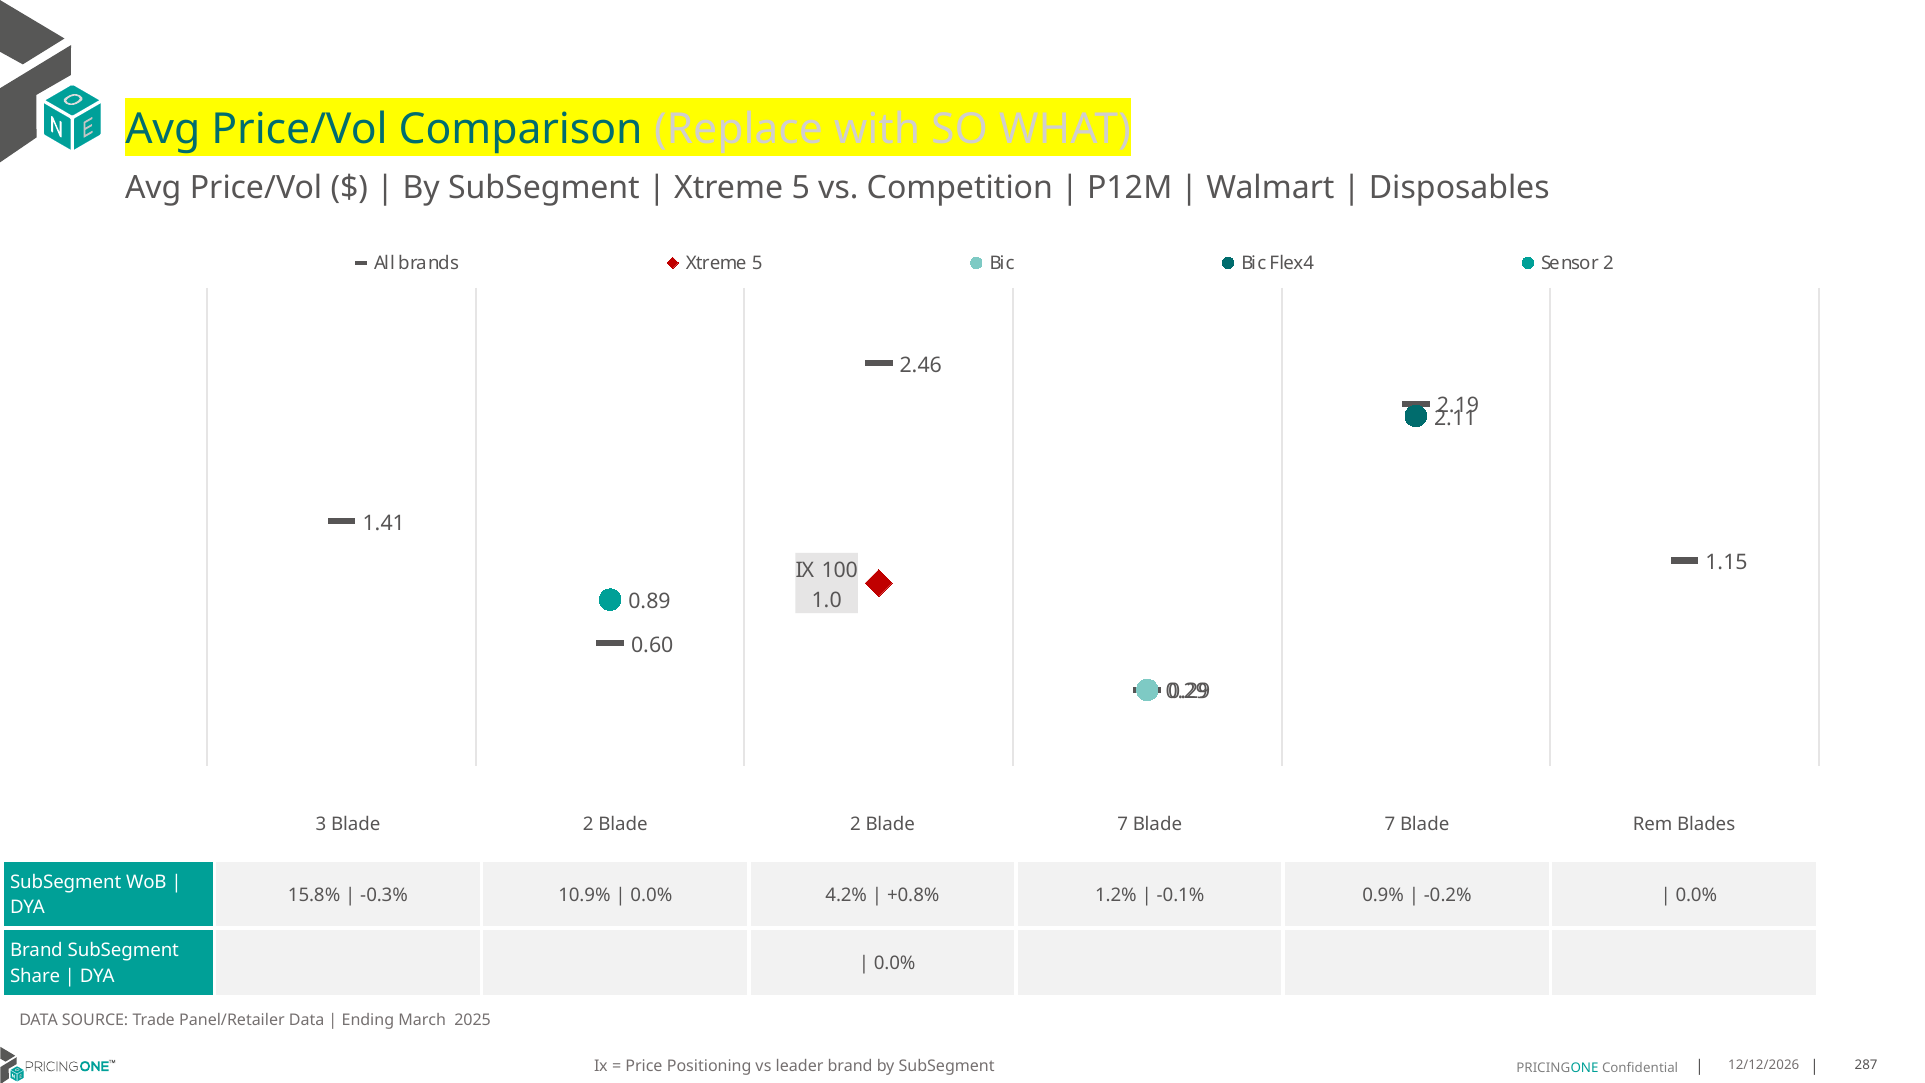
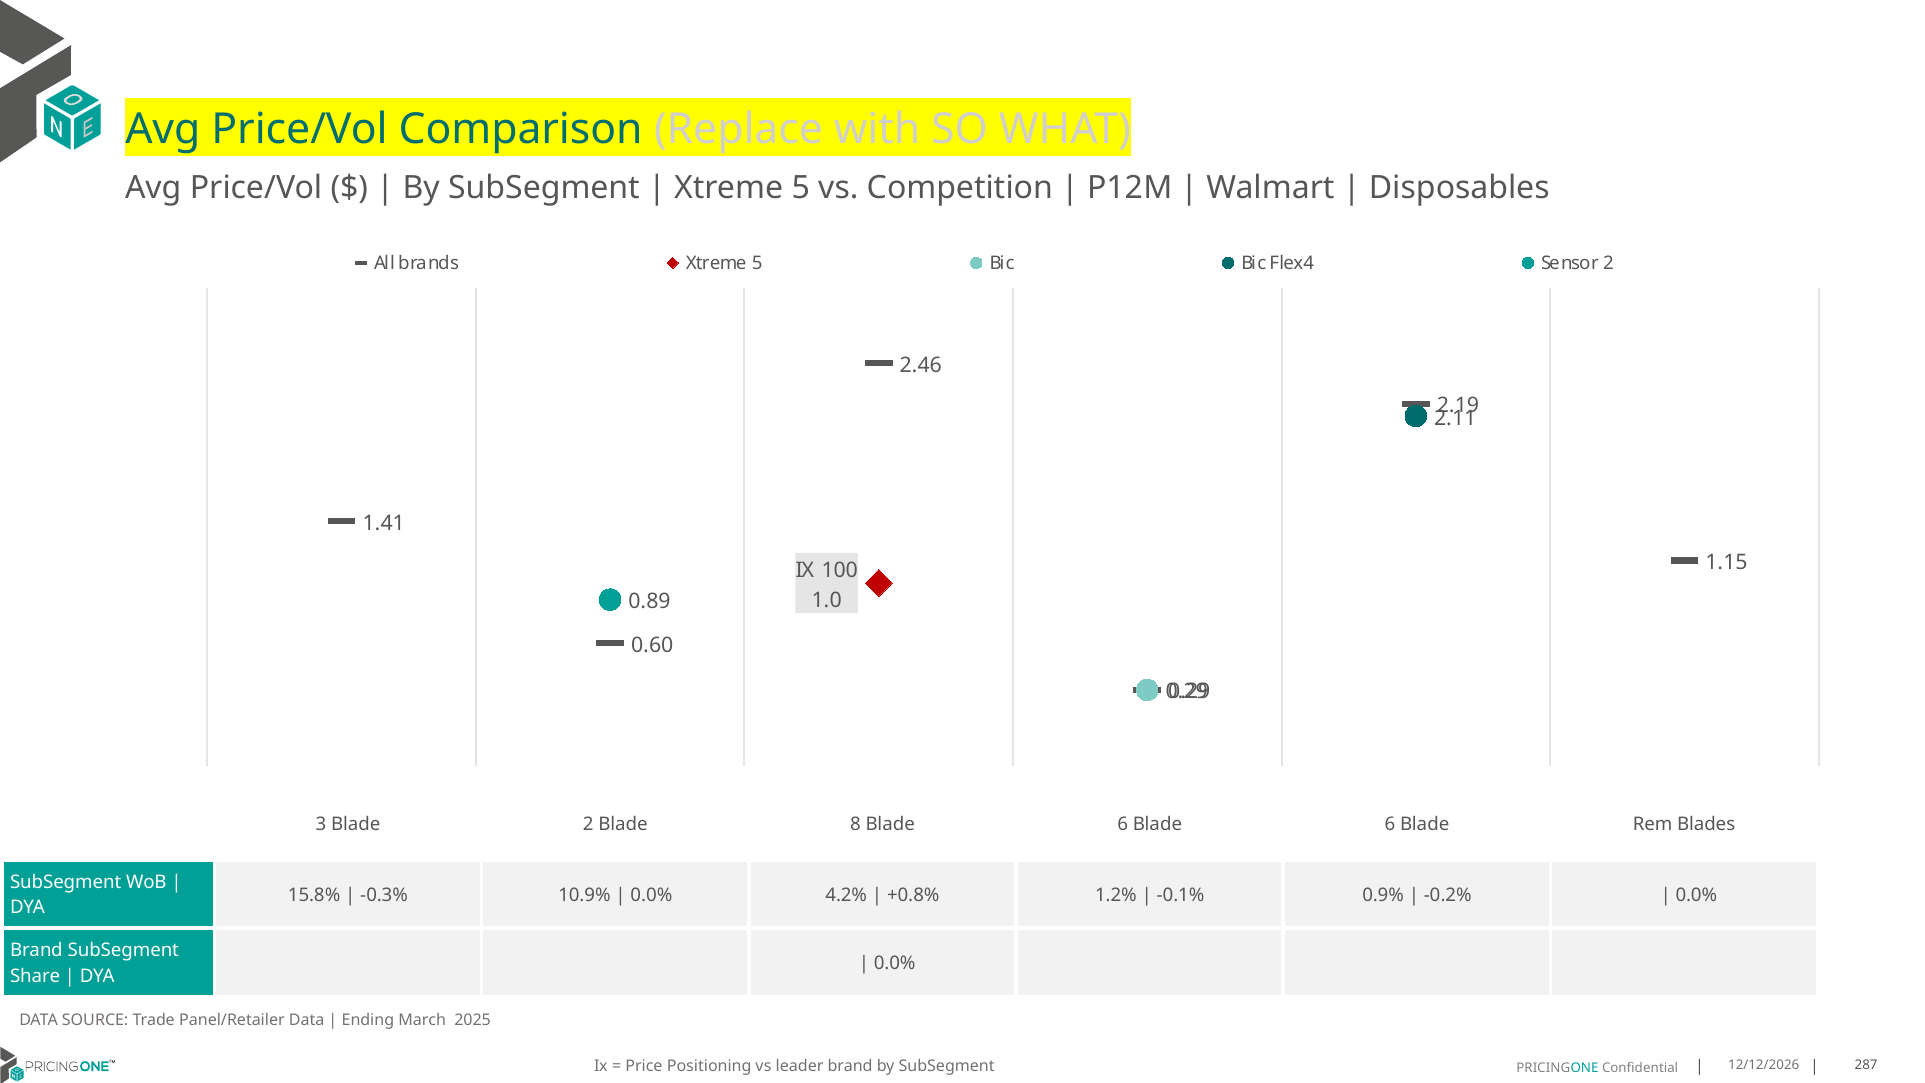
2 Blade 2: 2 -> 8 (856, 824)
7: 7 -> 6 (1123, 824)
7: 7 -> 6 (1390, 824)
